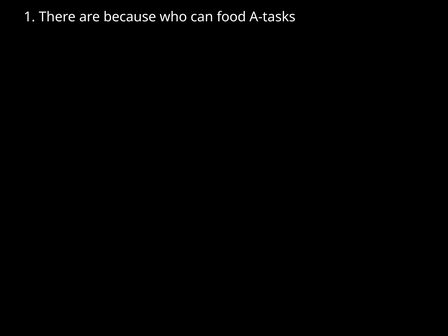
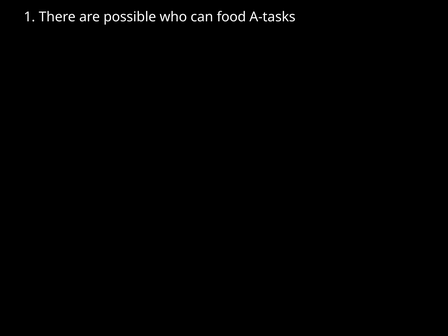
because: because -> possible (130, 17)
